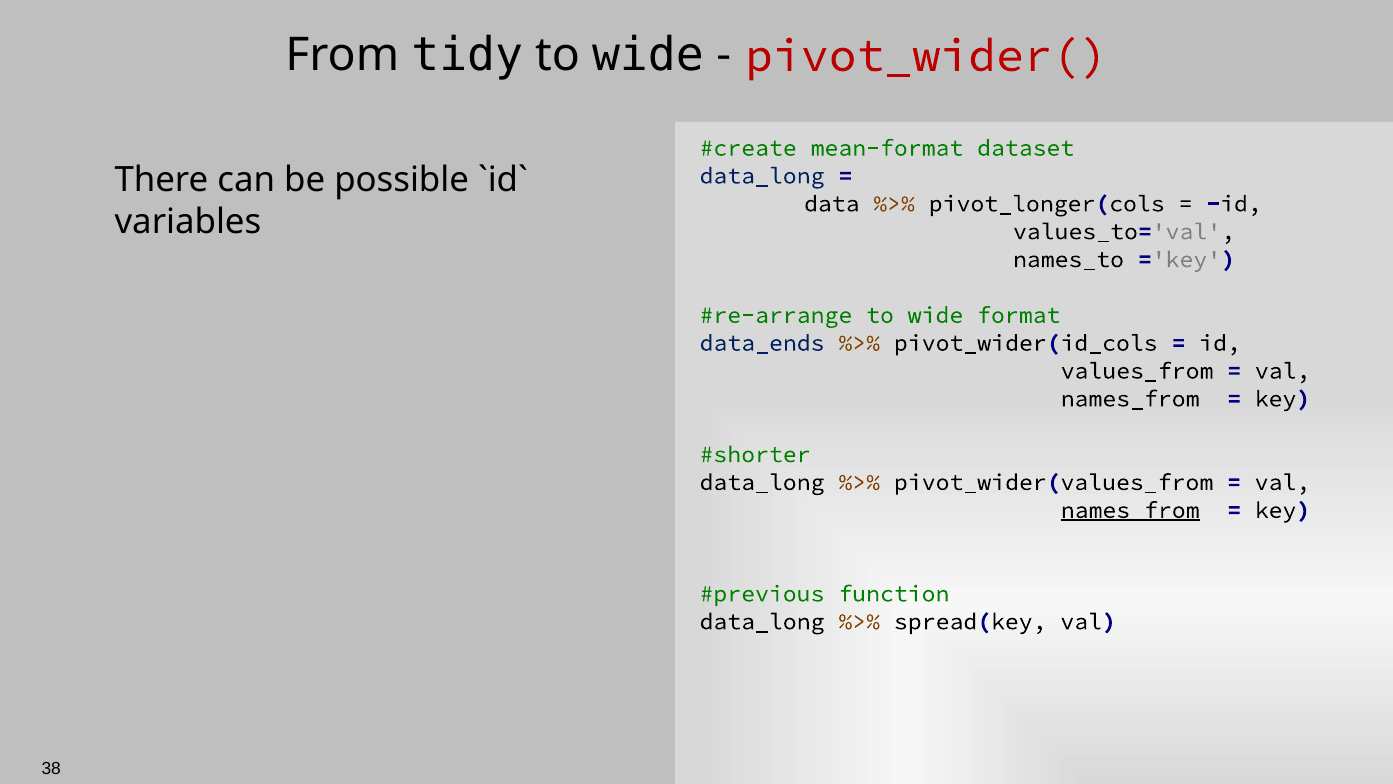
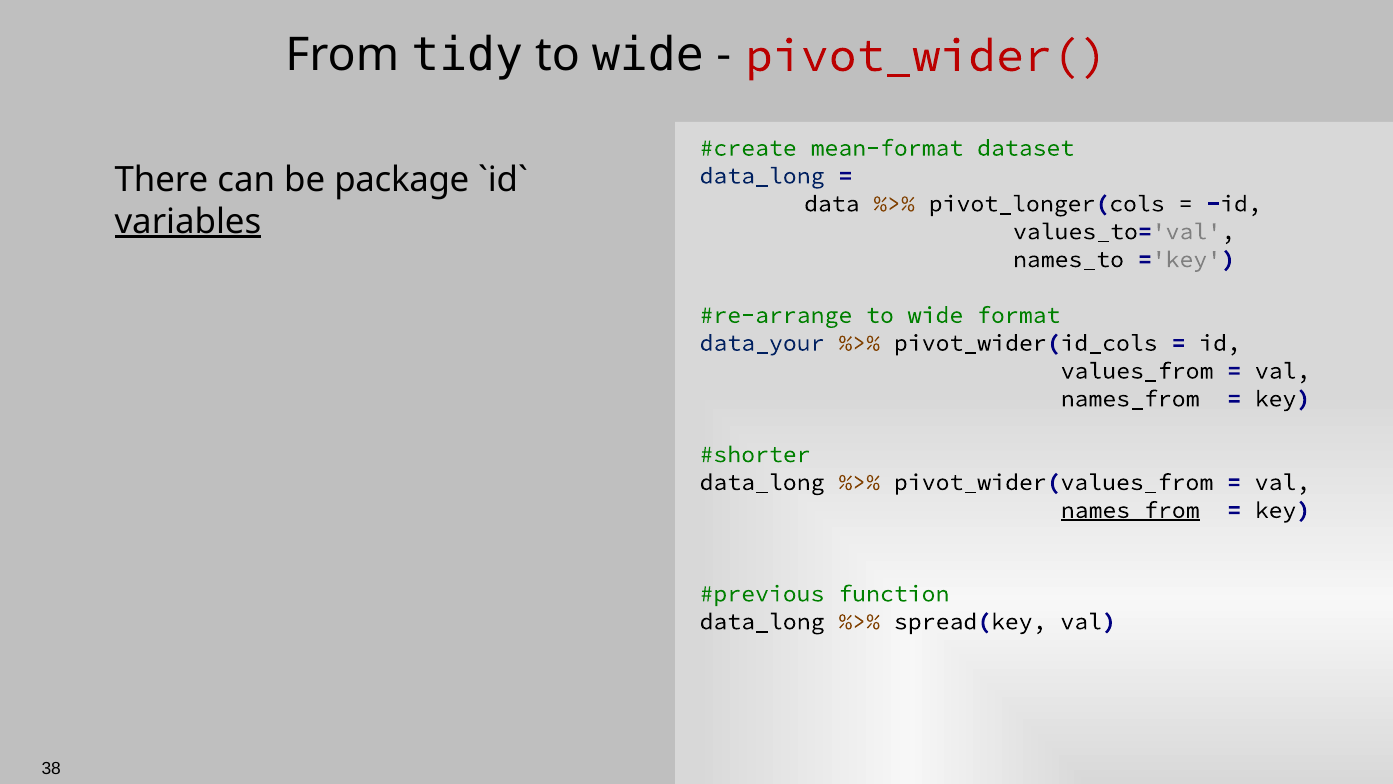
possible: possible -> package (402, 180)
variables underline: none -> present (188, 221)
data_ends: data_ends -> data_your (762, 343)
